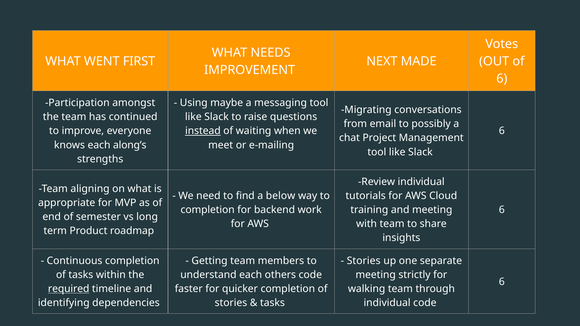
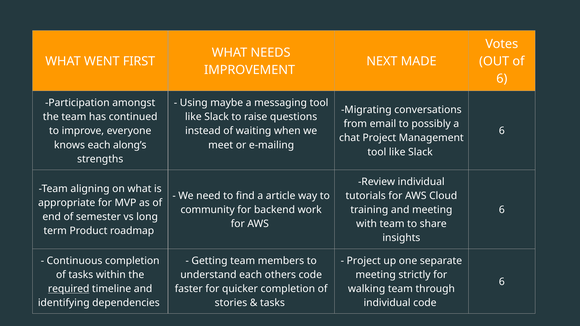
instead underline: present -> none (203, 131)
below: below -> article (281, 196)
completion: completion -> community (208, 210)
Stories: Stories -> Project (364, 261)
